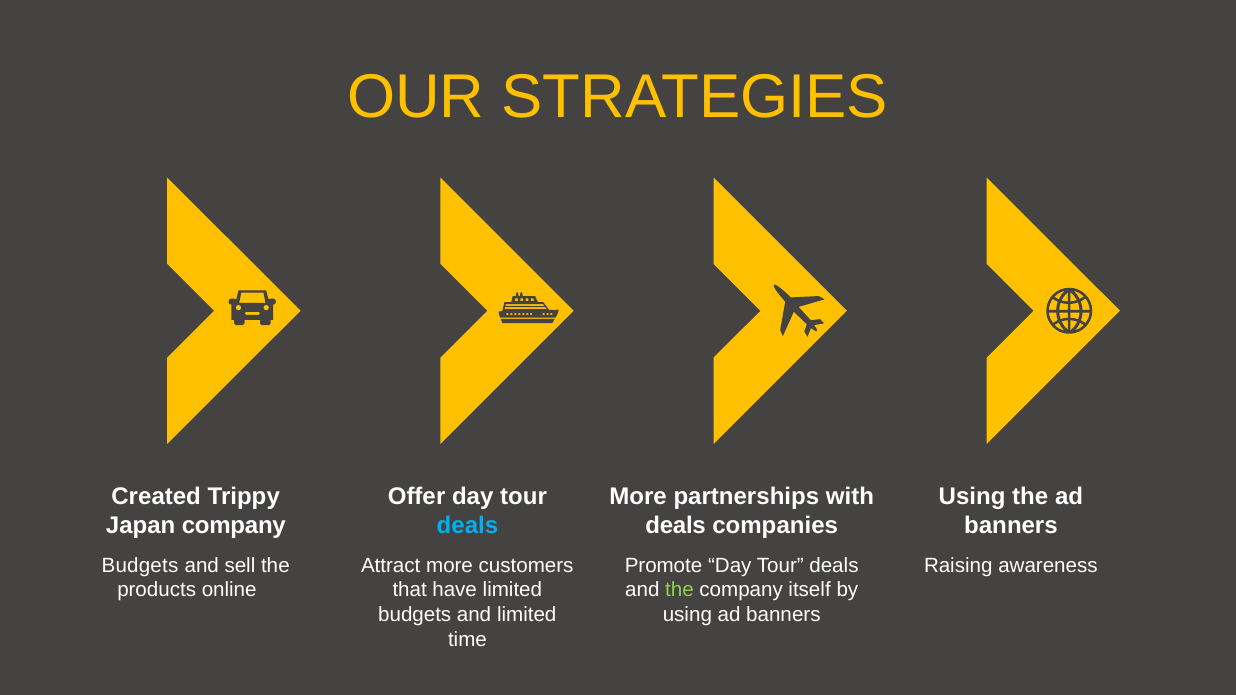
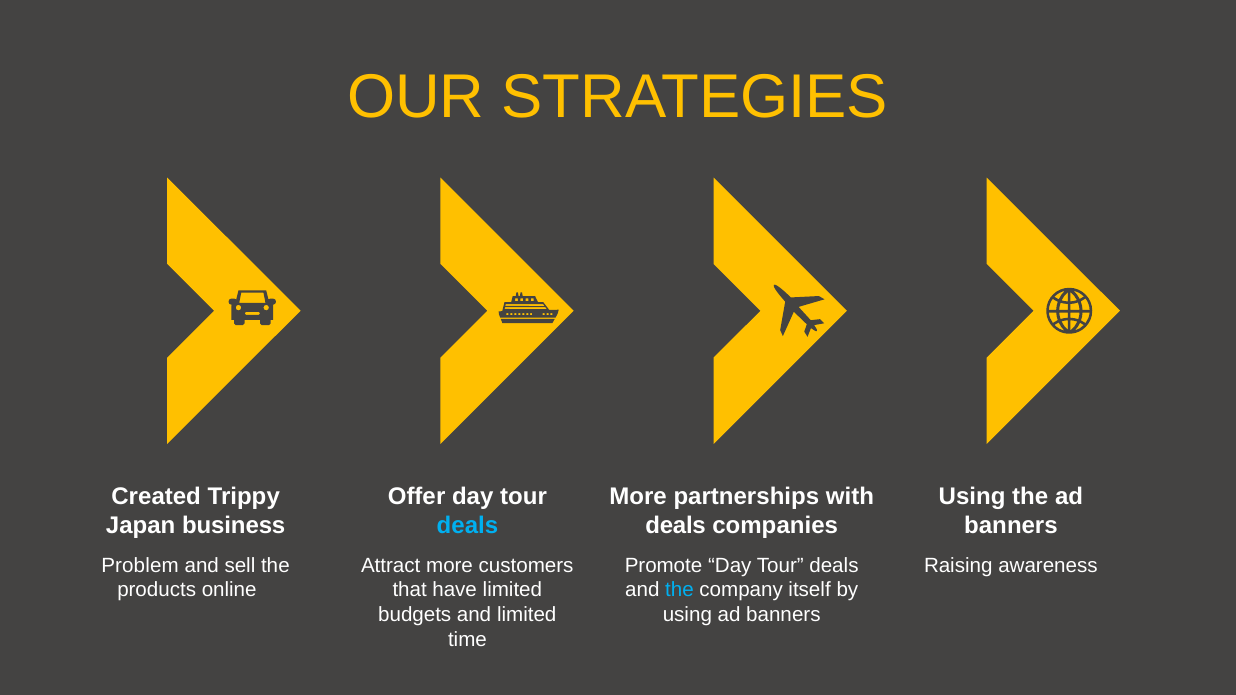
Japan company: company -> business (234, 525)
Budgets: Budgets -> Problem (140, 566)
the colour: light green -> light blue (679, 590)
